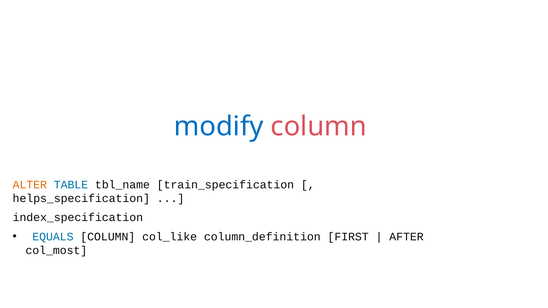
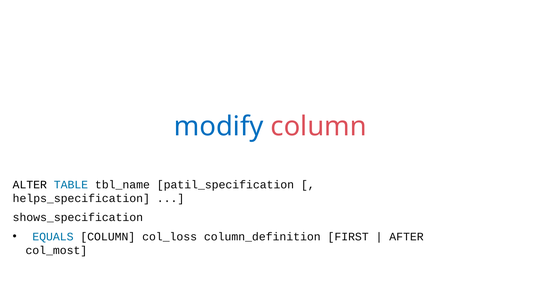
ALTER colour: orange -> black (30, 185)
train_specification: train_specification -> patil_specification (225, 185)
index_specification: index_specification -> shows_specification (78, 218)
col_like: col_like -> col_loss (170, 237)
